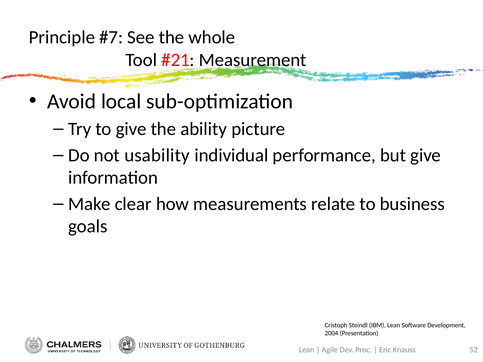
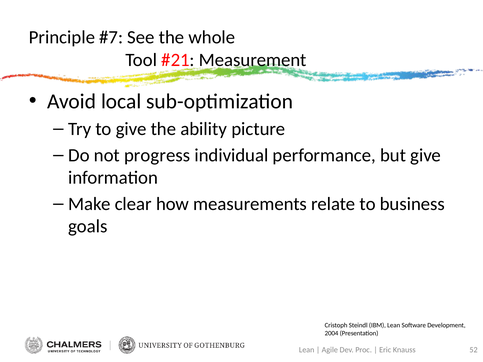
usability: usability -> progress (157, 155)
